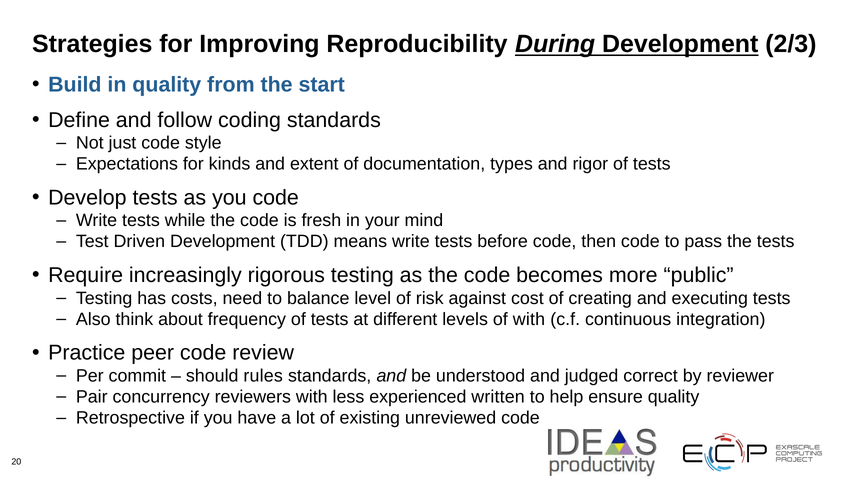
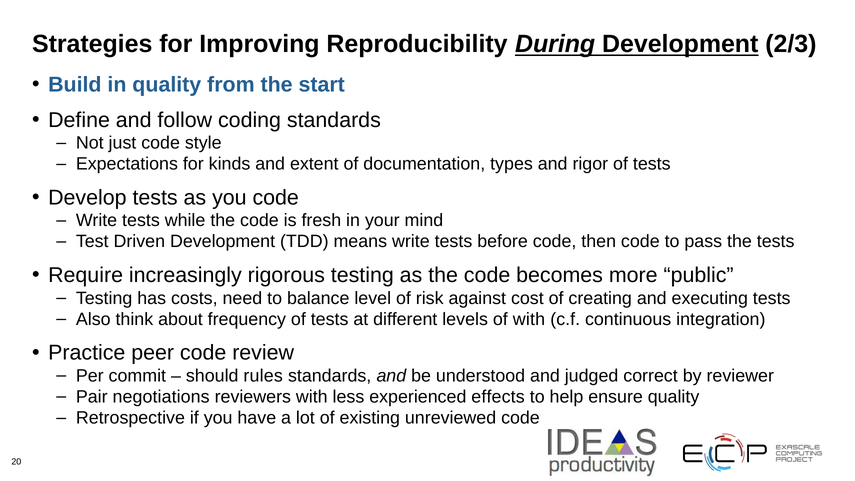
concurrency: concurrency -> negotiations (161, 397)
written: written -> effects (498, 397)
